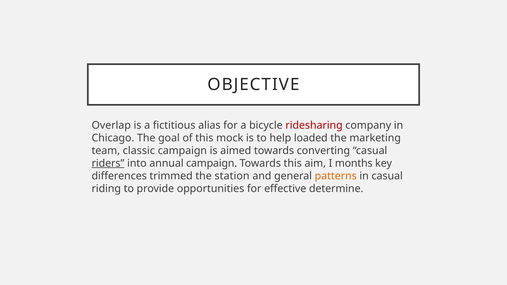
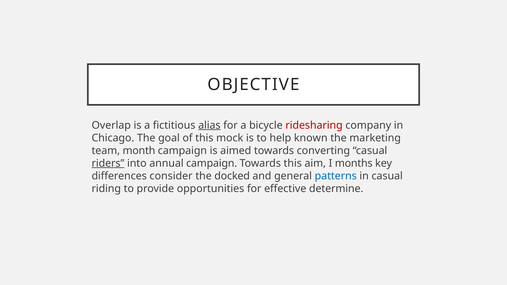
alias underline: none -> present (209, 125)
loaded: loaded -> known (311, 138)
classic: classic -> month (139, 151)
trimmed: trimmed -> consider (171, 176)
station: station -> docked (232, 176)
patterns colour: orange -> blue (336, 176)
